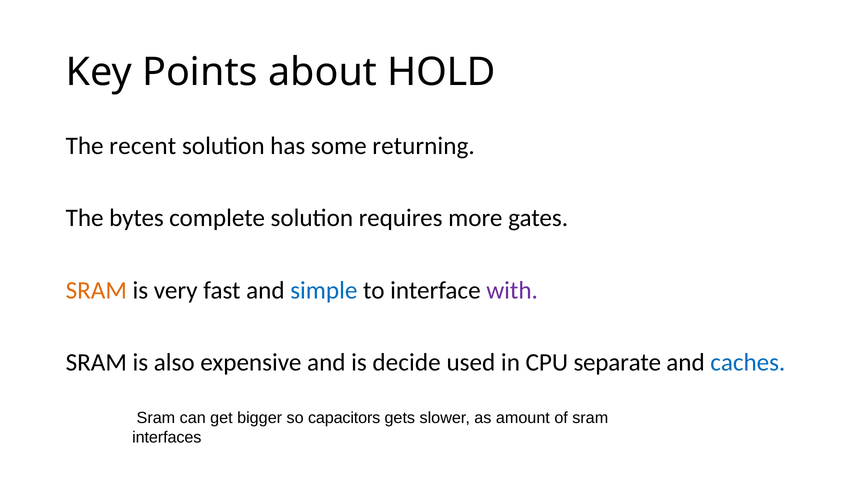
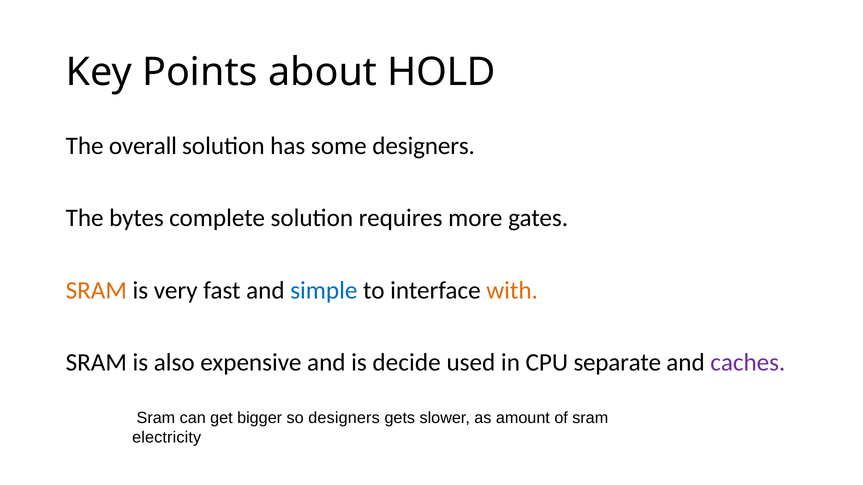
recent: recent -> overall (143, 146)
some returning: returning -> designers (424, 146)
with colour: purple -> orange (512, 291)
caches colour: blue -> purple (748, 363)
so capacitors: capacitors -> designers (344, 419)
interfaces: interfaces -> electricity (167, 438)
